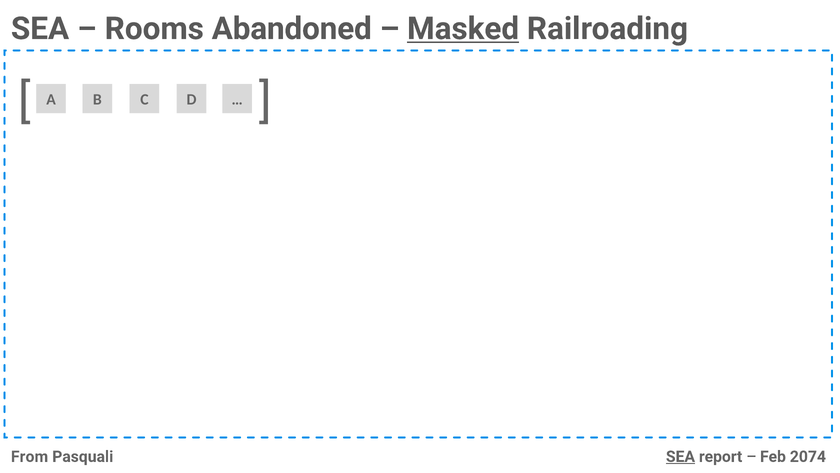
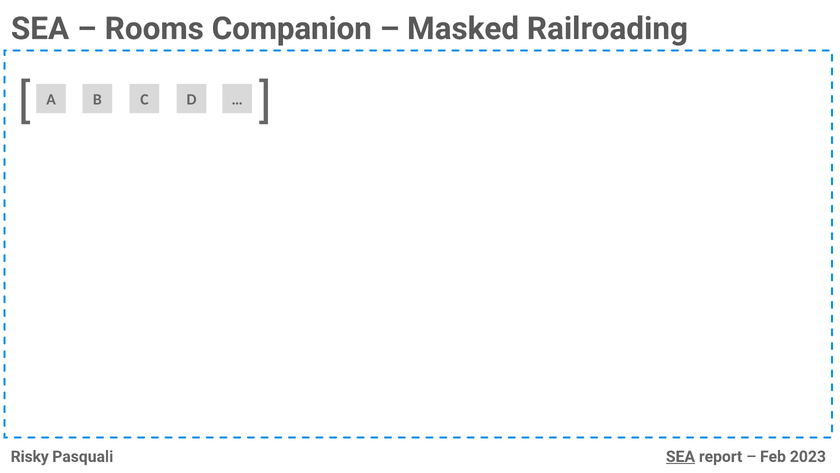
Abandoned: Abandoned -> Companion (292, 29)
Masked underline: present -> none (463, 29)
From: From -> Risky (30, 456)
2074: 2074 -> 2023 (808, 456)
